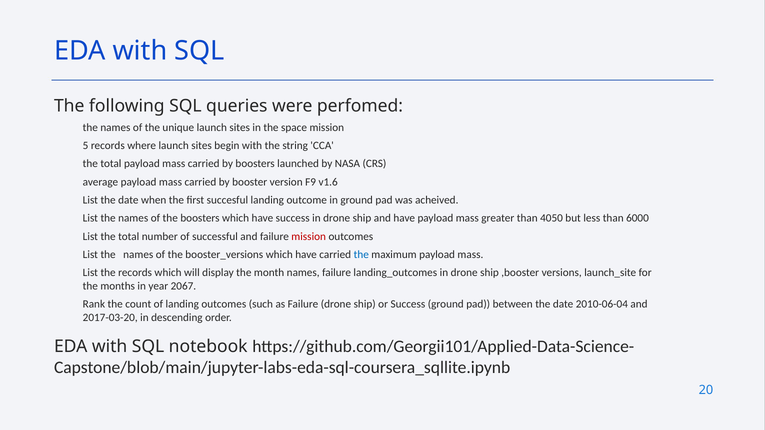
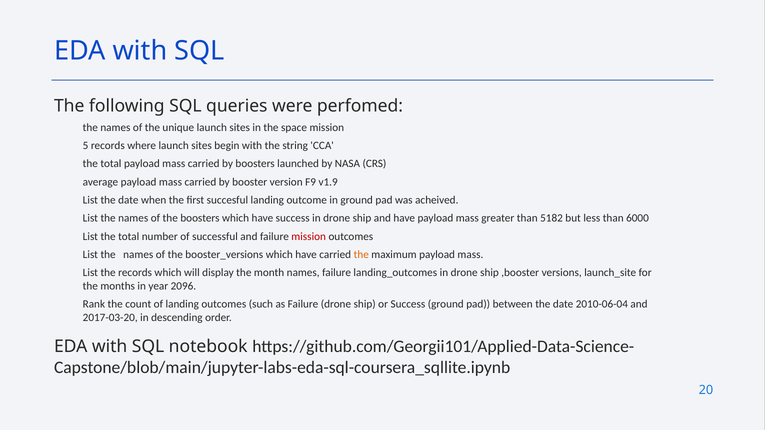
v1.6: v1.6 -> v1.9 (328, 182)
4050: 4050 -> 5182 (552, 218)
the colour: blue -> orange (361, 255)
2067: 2067 -> 2096 (183, 286)
